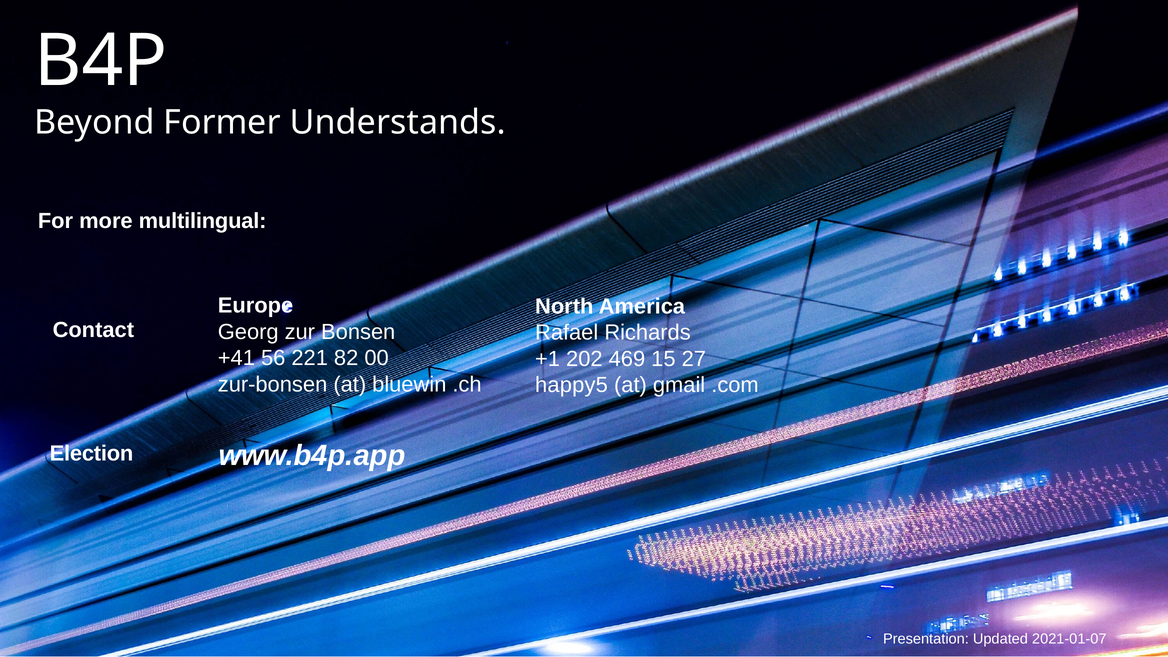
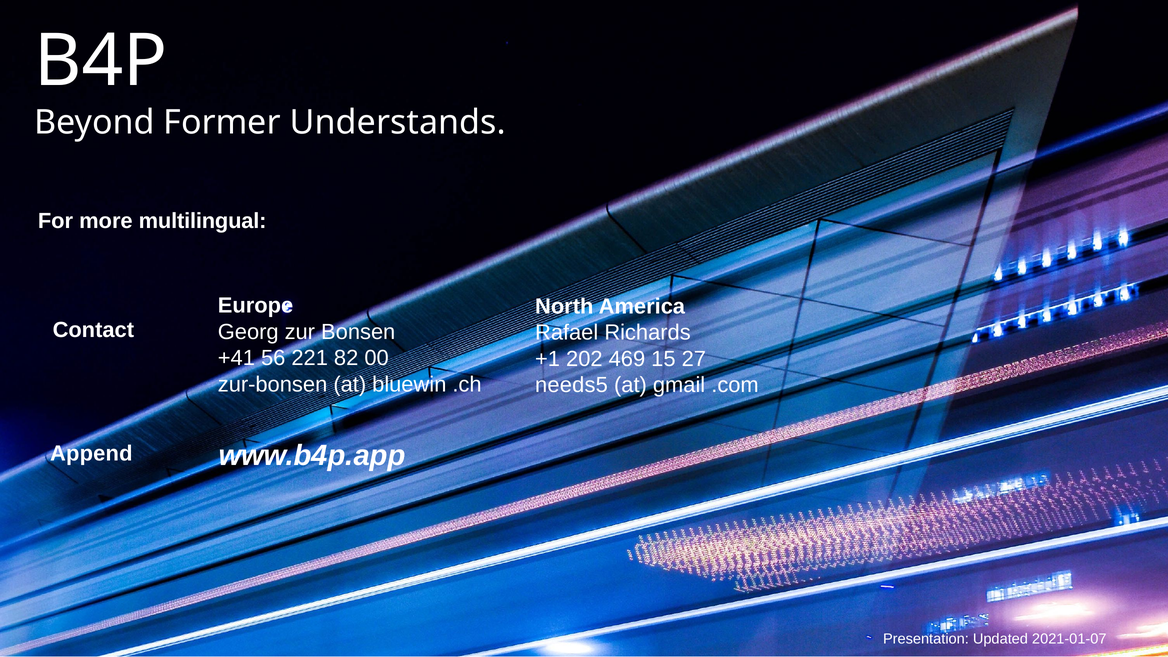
happy5: happy5 -> needs5 (571, 385)
Election: Election -> Append (91, 453)
